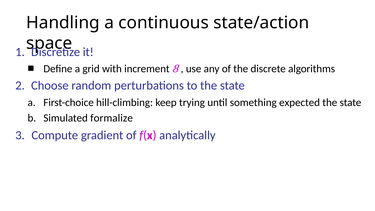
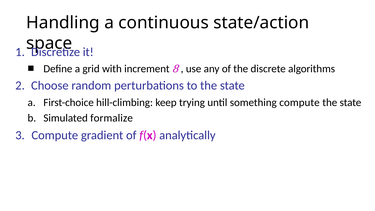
something expected: expected -> compute (300, 102)
